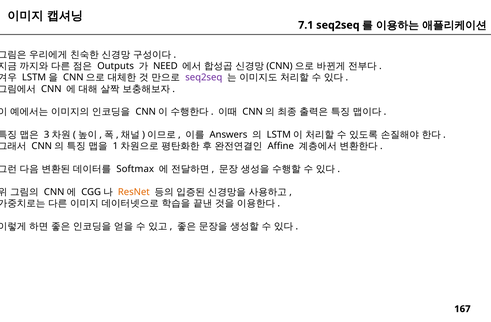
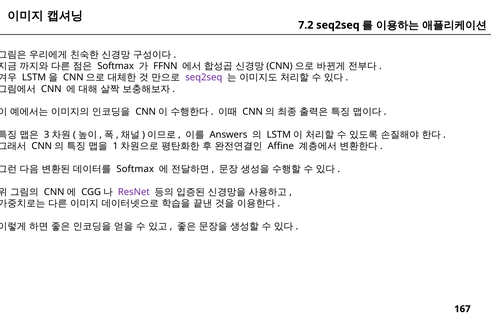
7.1: 7.1 -> 7.2 (306, 25)
Outputs: Outputs -> Softmax (116, 66)
NEED: NEED -> FFNN (165, 66)
ResNet colour: orange -> purple (134, 192)
